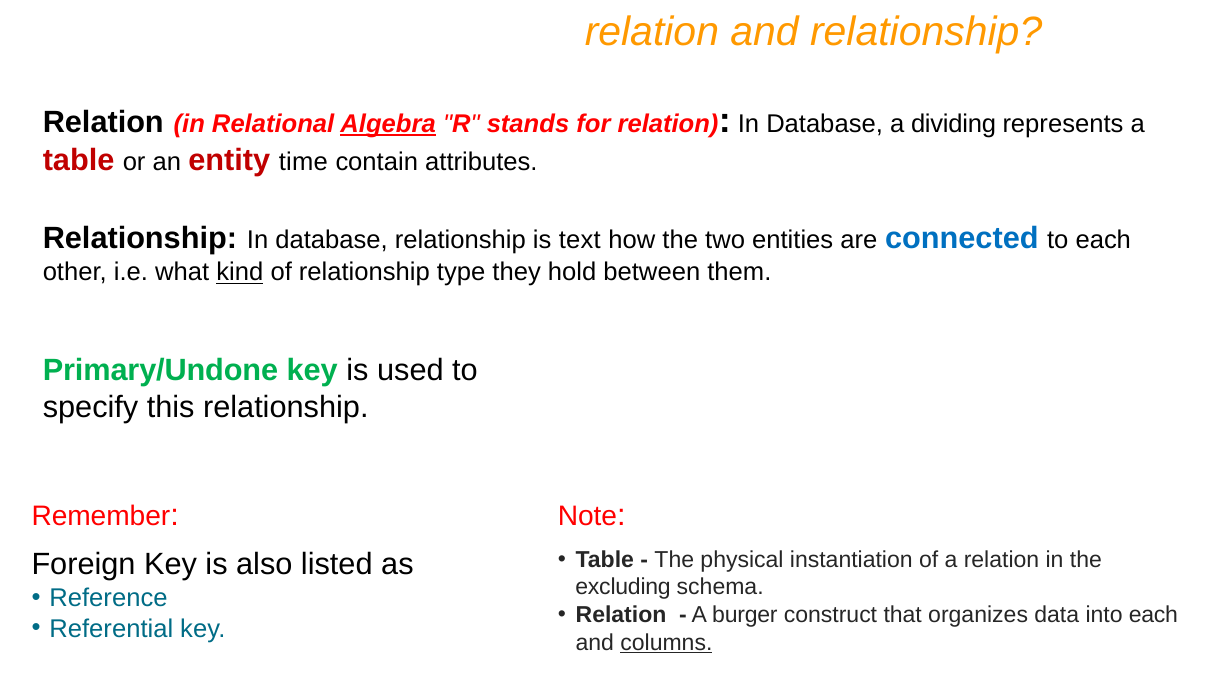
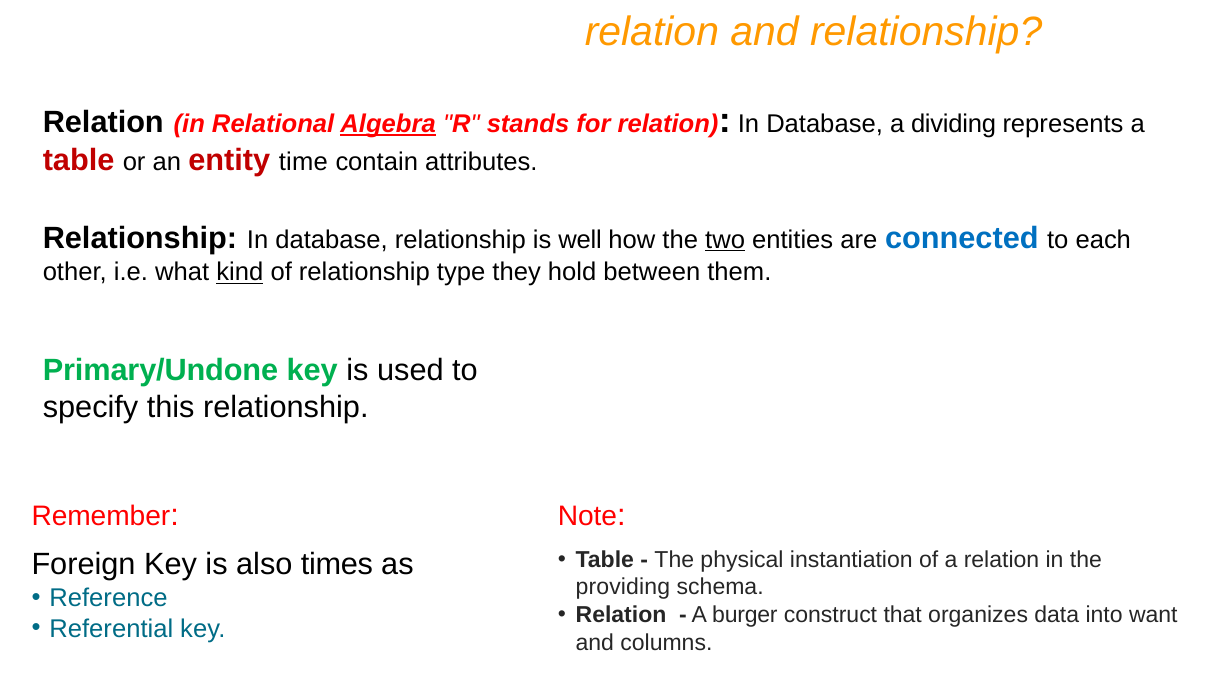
text: text -> well (580, 239)
two underline: none -> present (725, 239)
listed: listed -> times (337, 565)
excluding: excluding -> providing (623, 587)
into each: each -> want (1153, 615)
columns underline: present -> none (666, 642)
